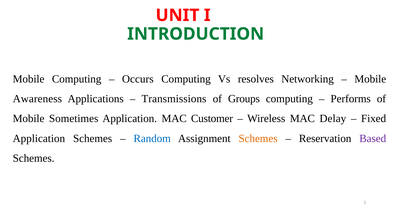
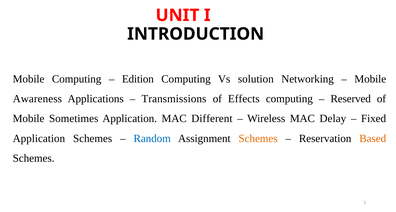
INTRODUCTION colour: green -> black (196, 34)
Occurs: Occurs -> Edition (138, 79)
resolves: resolves -> solution (256, 79)
Groups: Groups -> Effects (244, 99)
Performs: Performs -> Reserved (351, 99)
Customer: Customer -> Different (212, 119)
Based colour: purple -> orange (373, 138)
